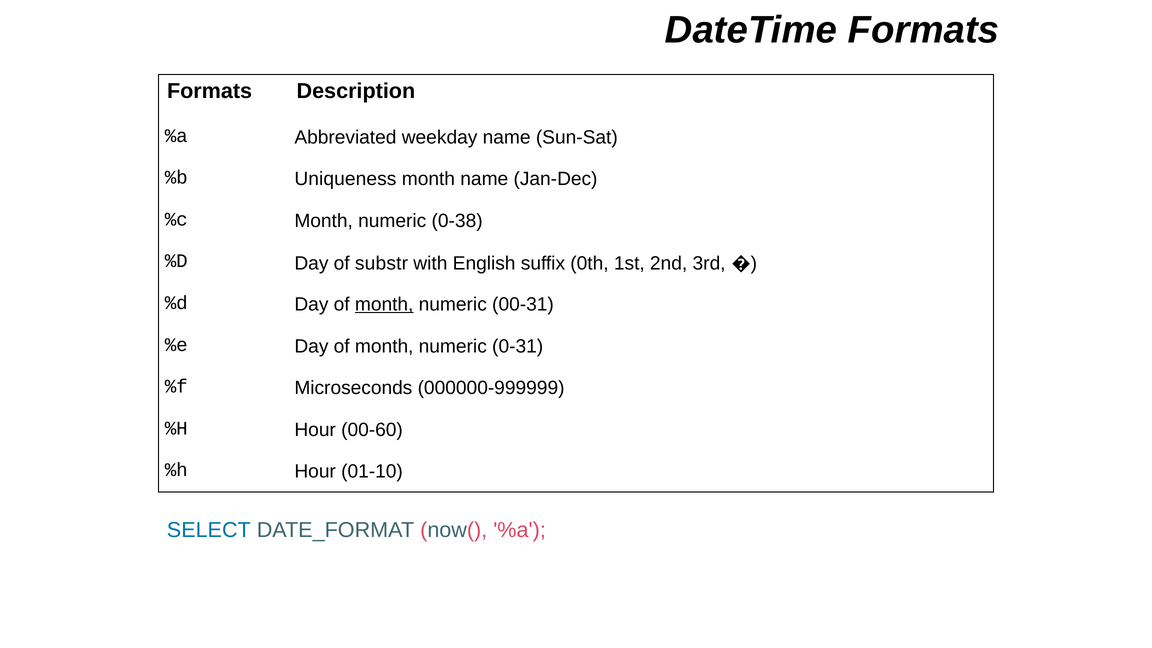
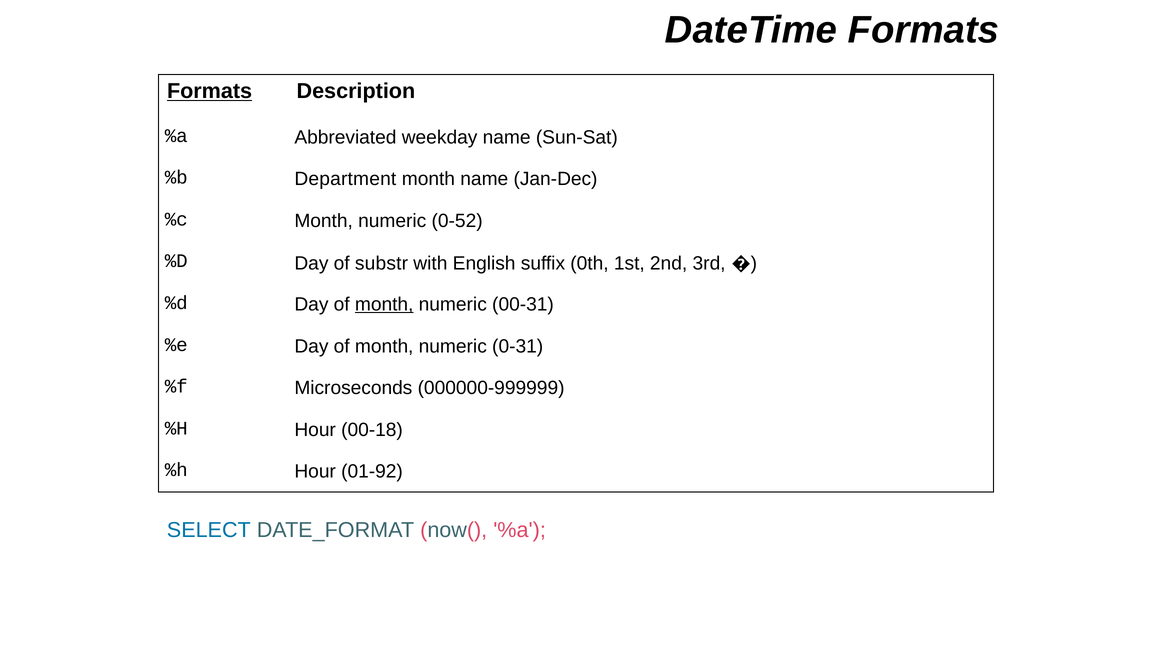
Formats underline: none -> present (210, 91)
Uniqueness: Uniqueness -> Department (345, 179)
0-38: 0-38 -> 0-52 (457, 221)
00-60: 00-60 -> 00-18 (372, 430)
01-10: 01-10 -> 01-92 (372, 472)
